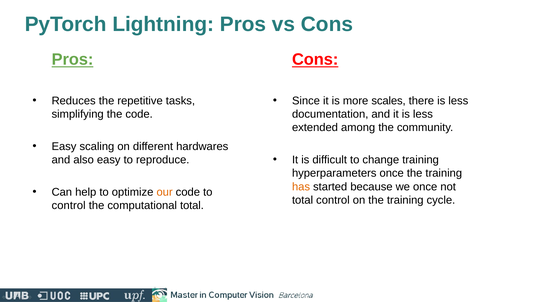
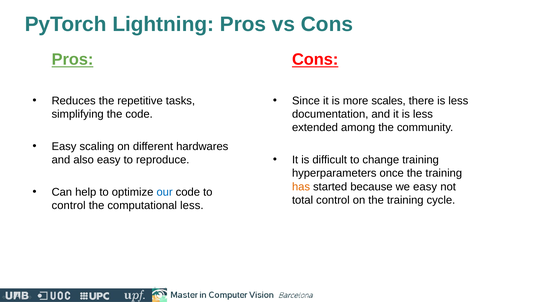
we once: once -> easy (425, 187)
our colour: orange -> blue (165, 192)
computational total: total -> less (192, 206)
